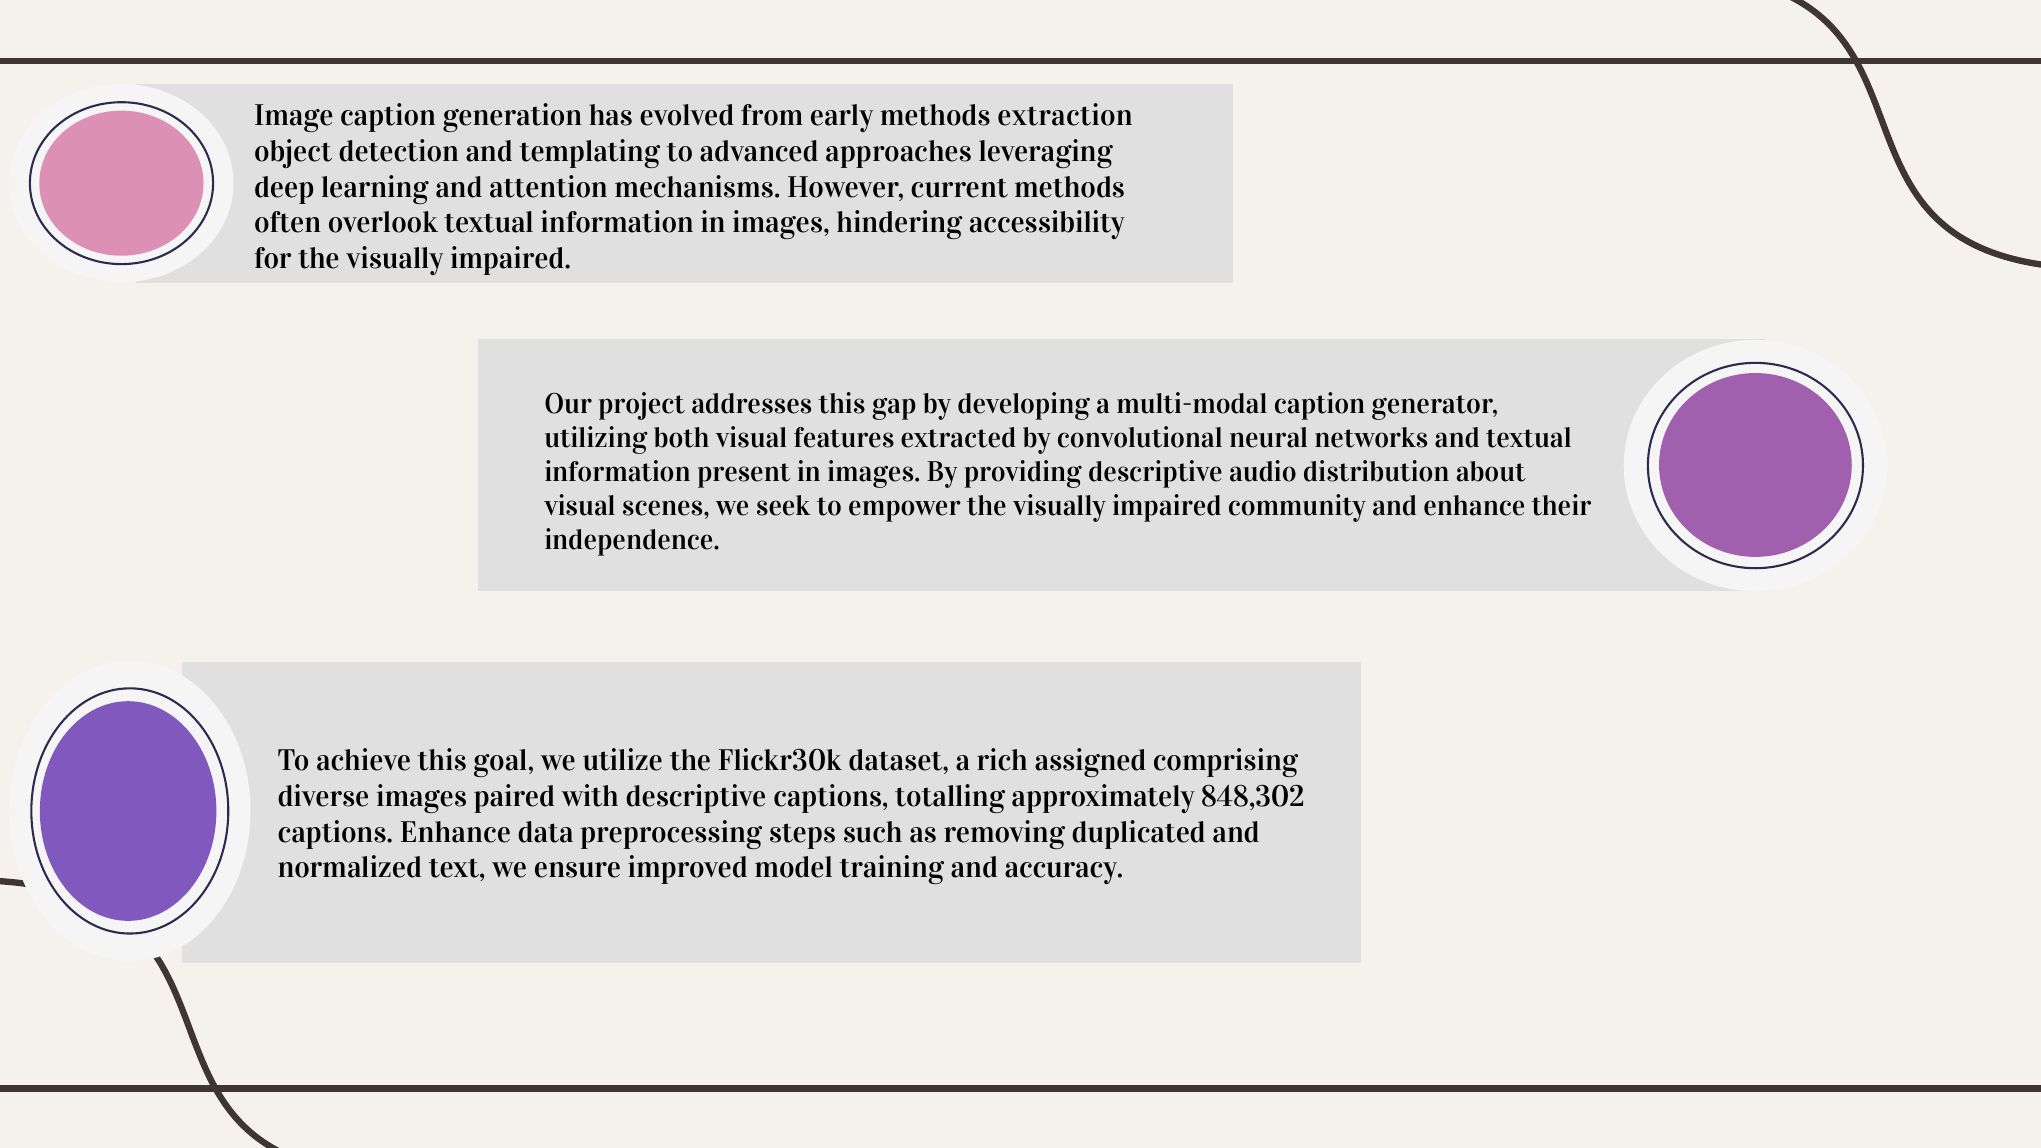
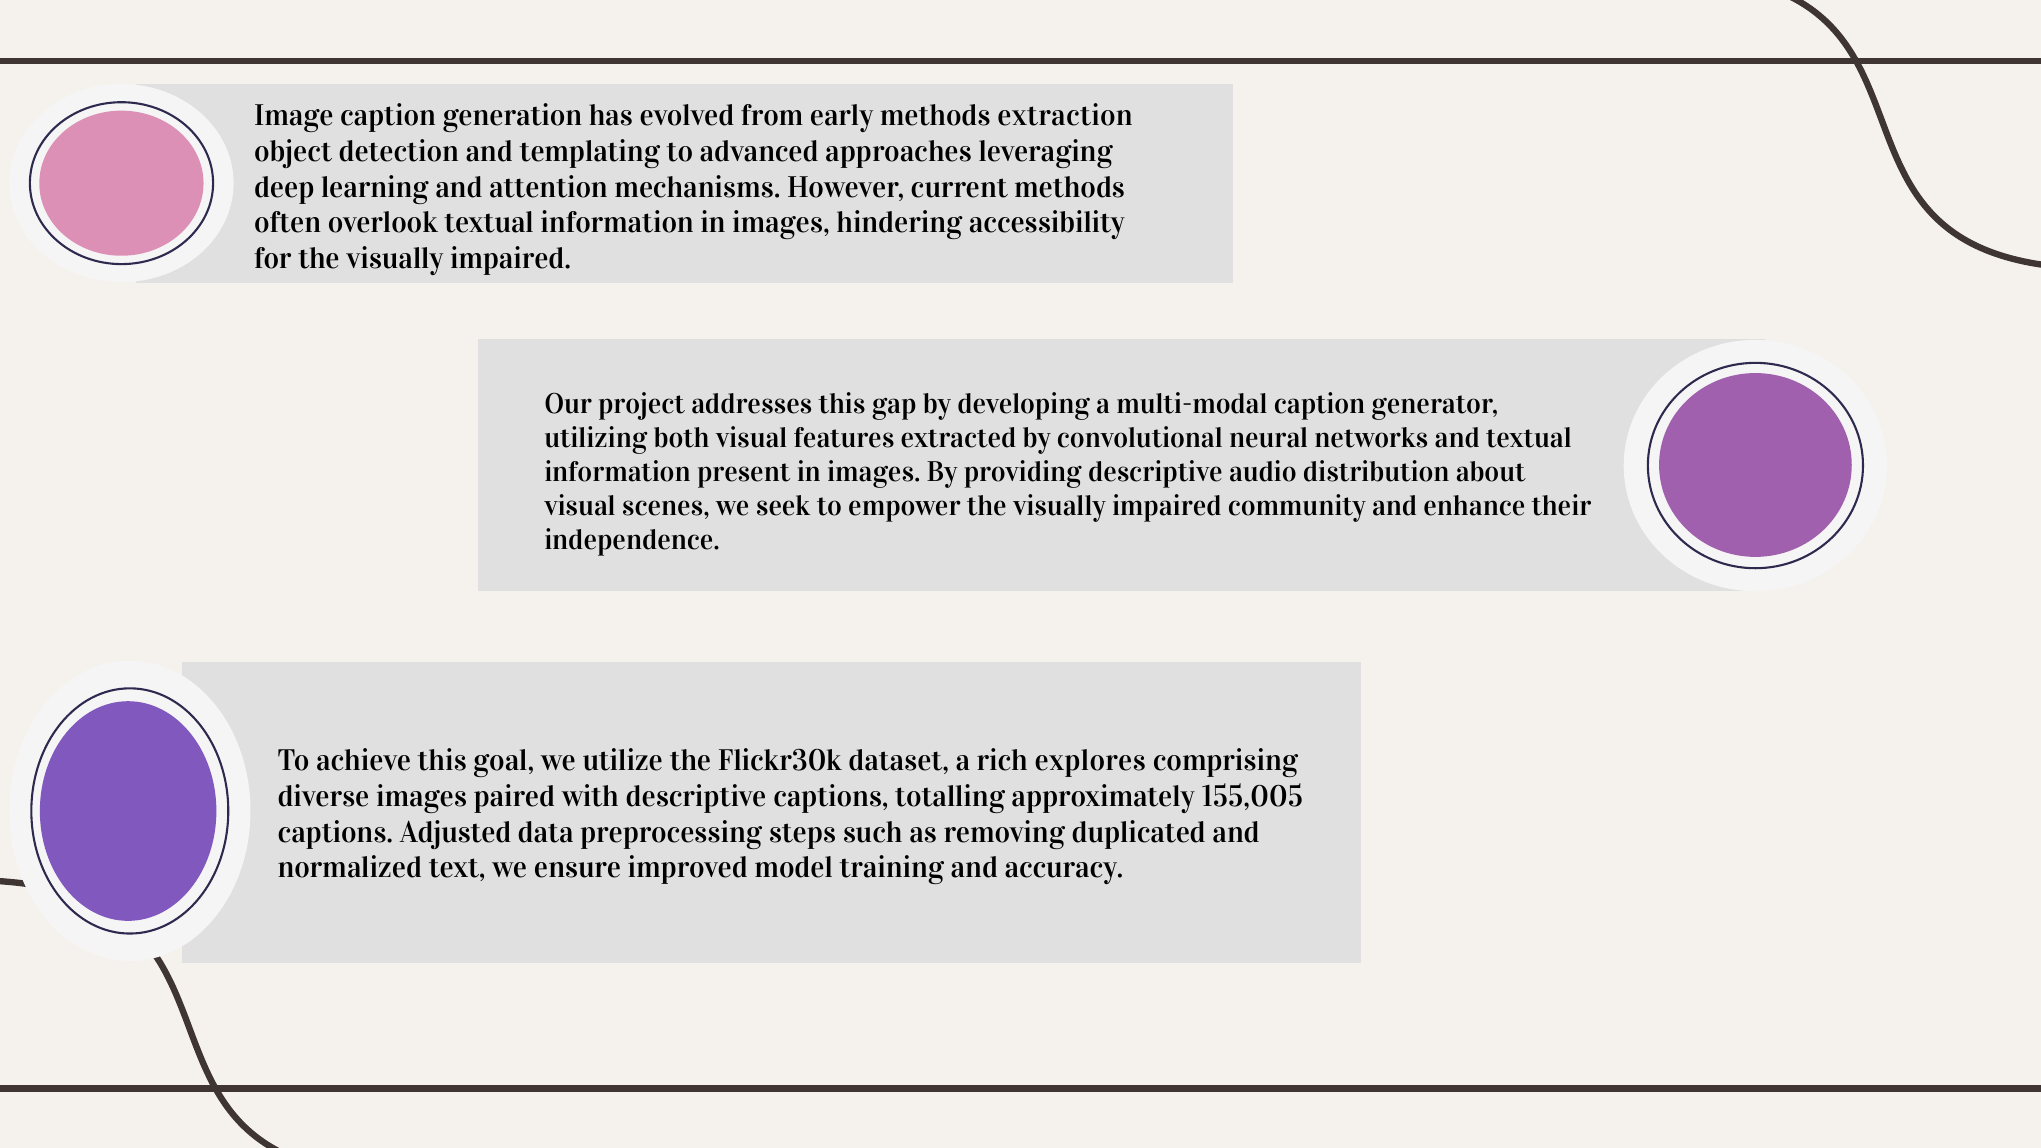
assigned: assigned -> explores (1090, 761)
848,302: 848,302 -> 155,005 (1252, 797)
captions Enhance: Enhance -> Adjusted (456, 833)
